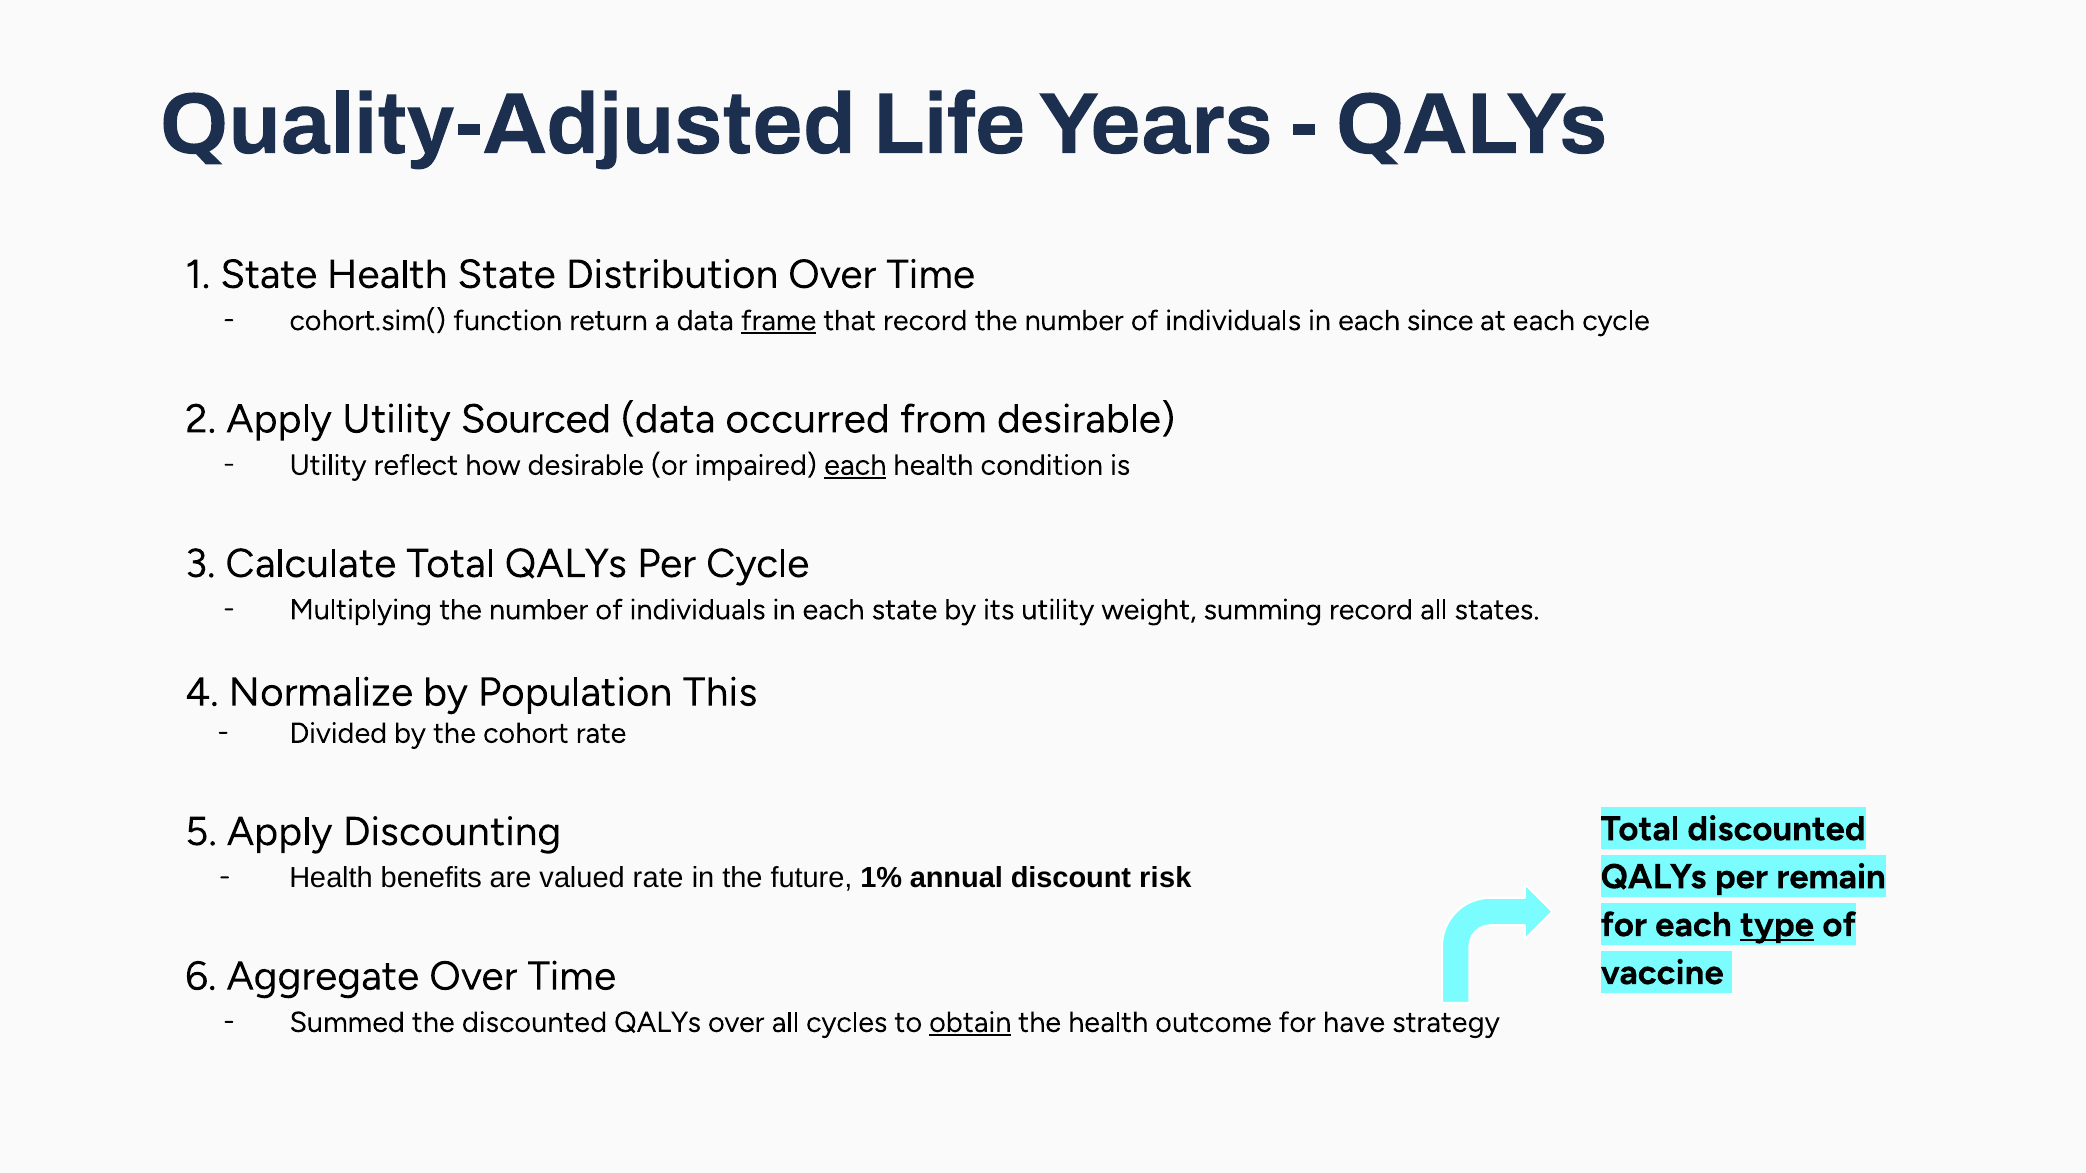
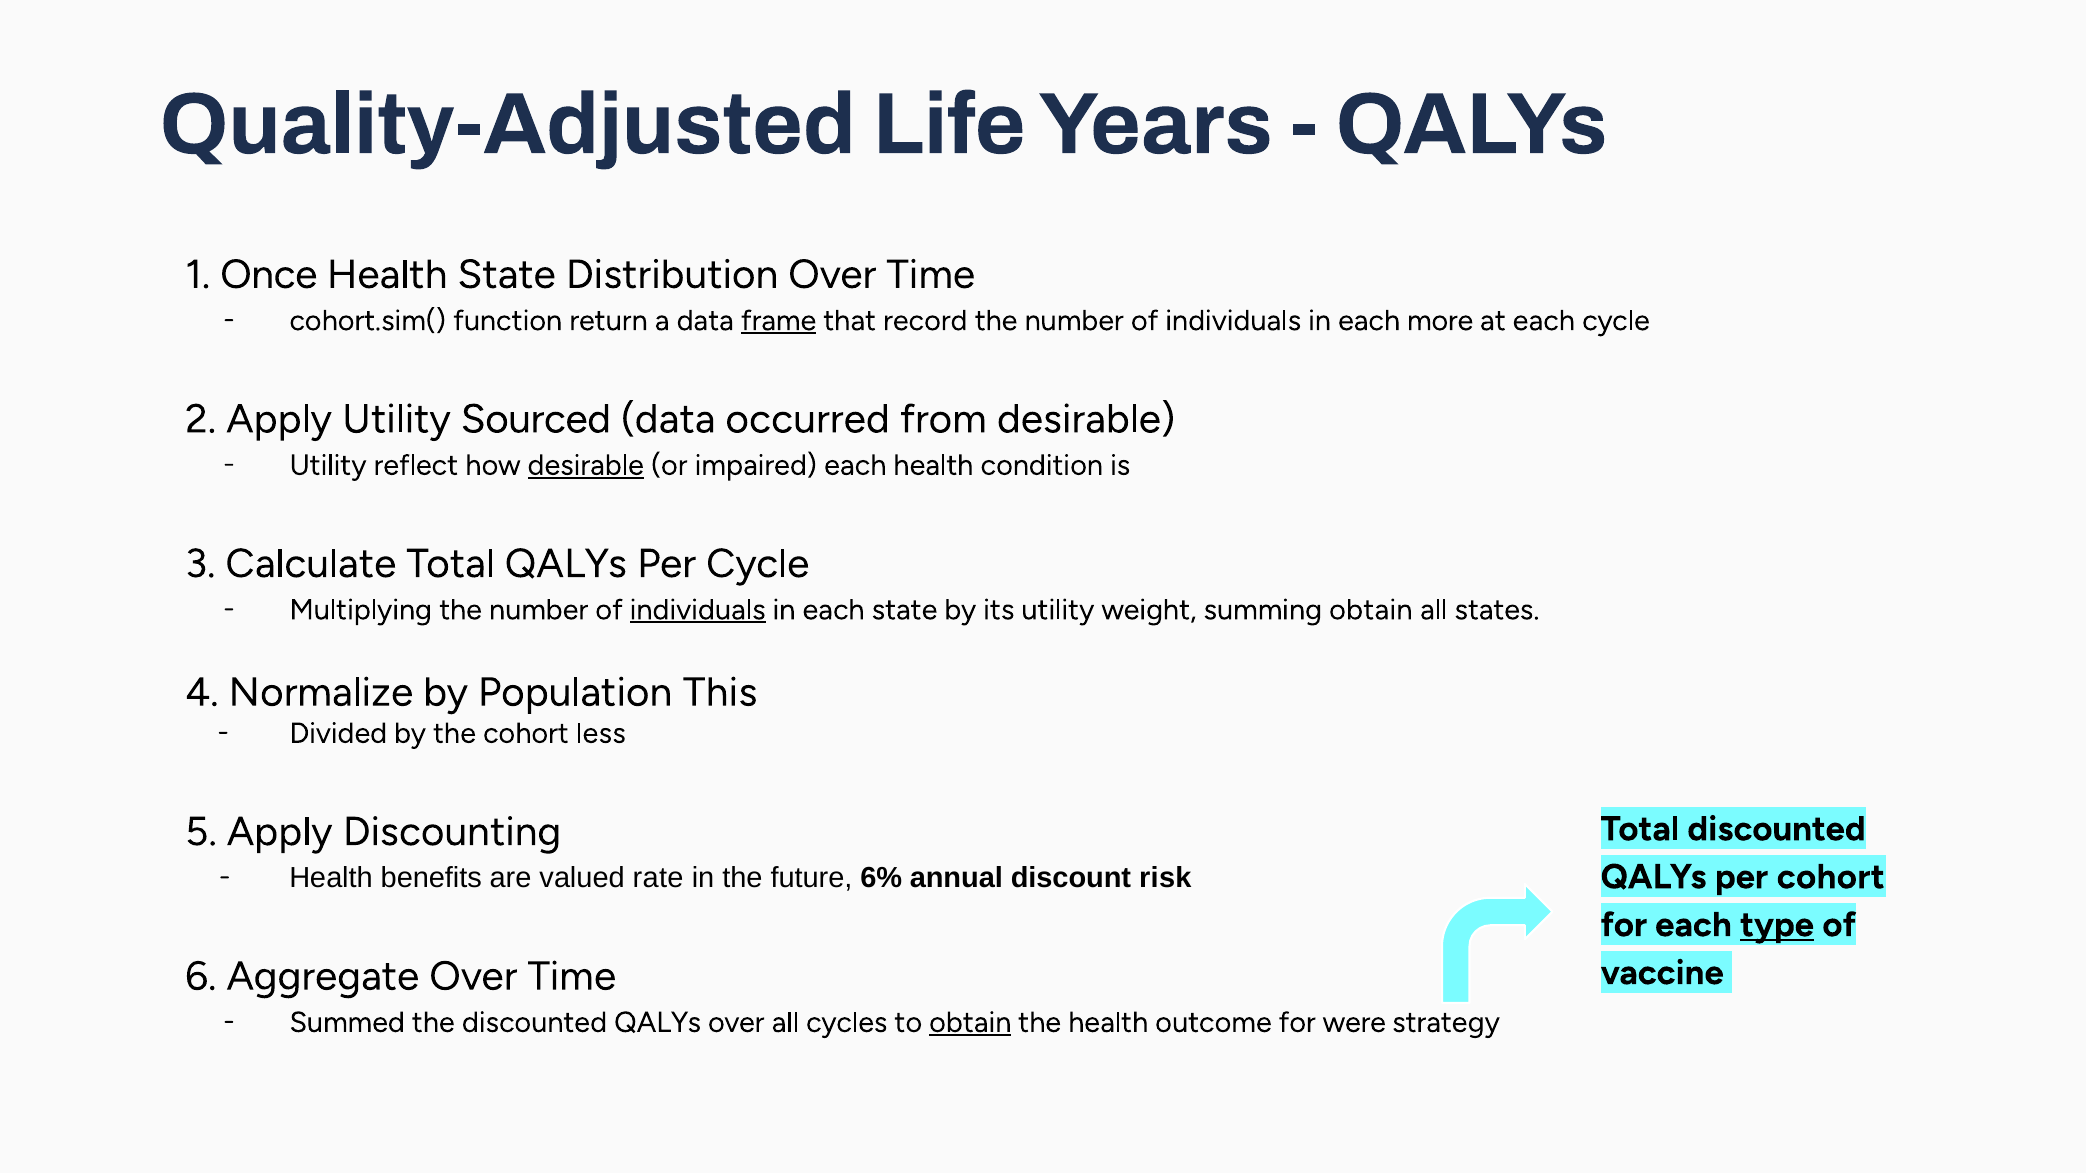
1 State: State -> Once (269, 275)
since: since -> more (1440, 321)
desirable underline: none -> present (586, 465)
each underline: present -> none (855, 465)
individuals underline: none -> present (698, 610)
summing record: record -> obtain (1371, 610)
cohort rate: rate -> less (601, 734)
per remain: remain -> cohort (1831, 877)
1%: 1% -> 6% (881, 878)
have: have -> were (1354, 1023)
